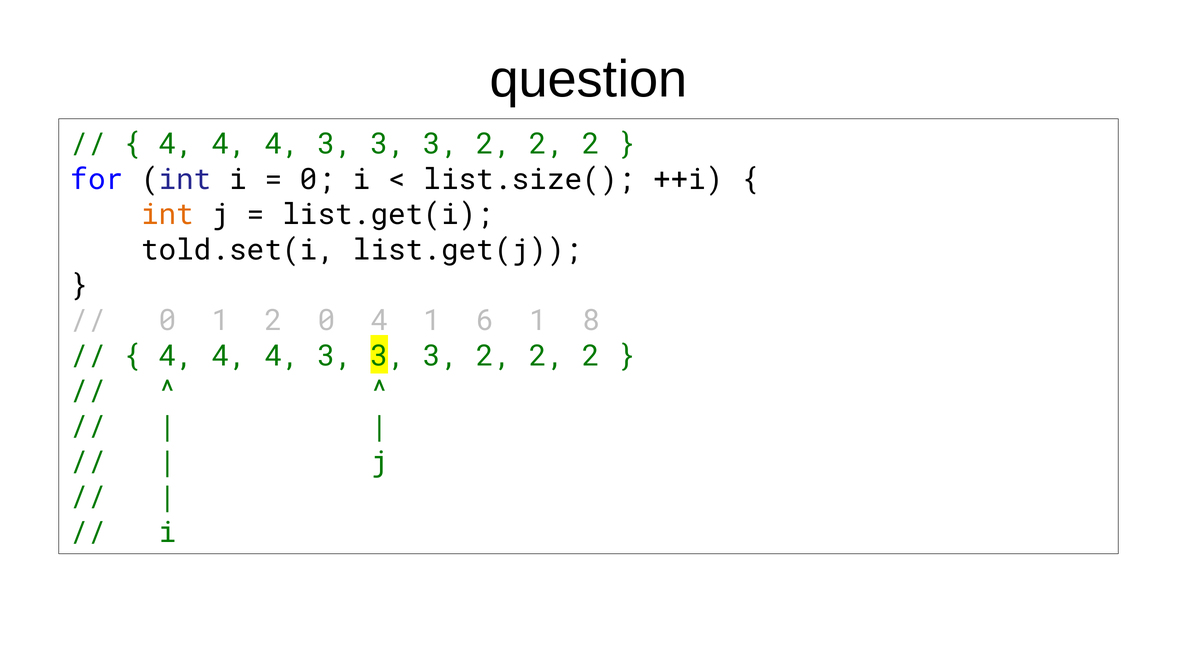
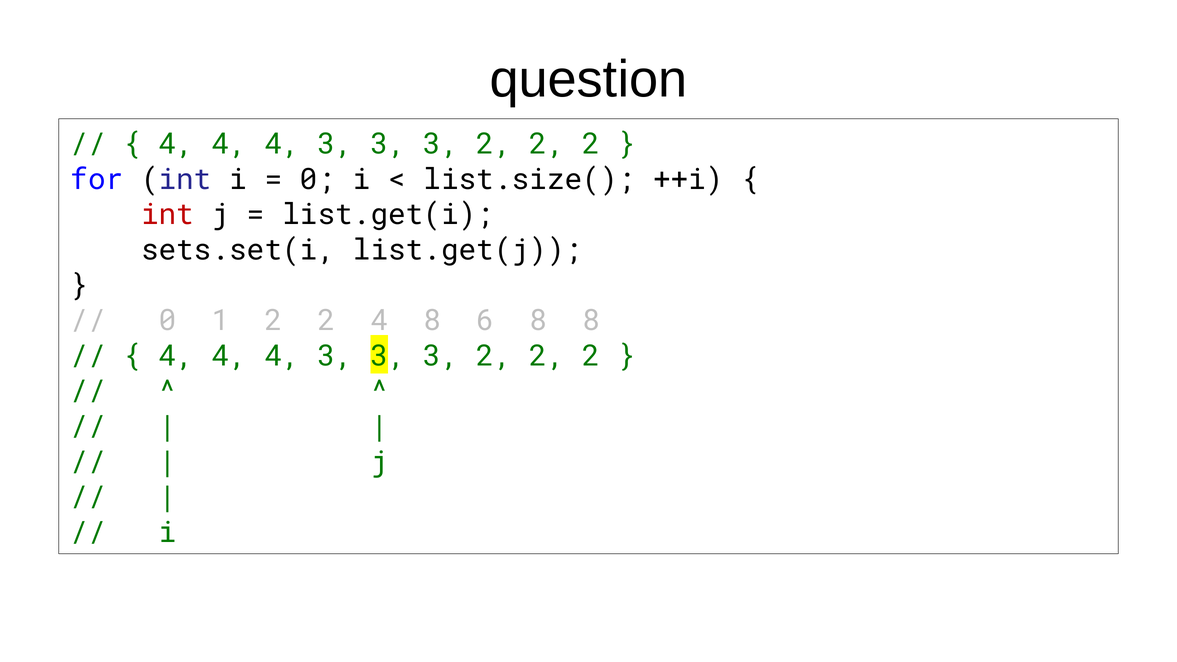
int colour: orange -> red (167, 215)
told.set(i: told.set(i -> sets.set(i (238, 250)
1 2 0: 0 -> 2 (326, 321)
1: 1 -> 8 (432, 321)
6 1: 1 -> 8 (538, 321)
